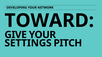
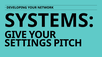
TOWARD: TOWARD -> SYSTEMS (49, 21)
